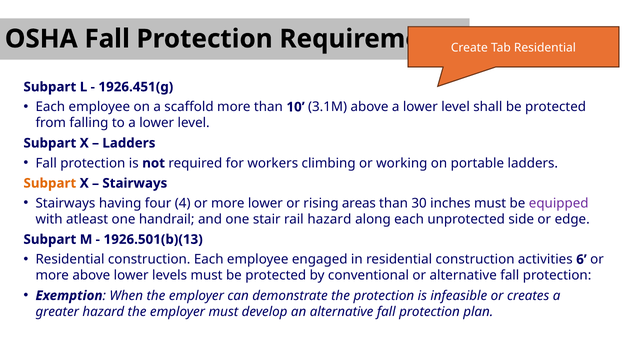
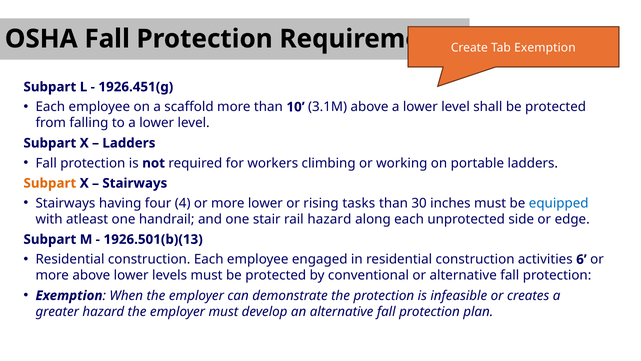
Tab Residential: Residential -> Exemption (545, 48)
areas: areas -> tasks (359, 203)
equipped colour: purple -> blue (559, 203)
